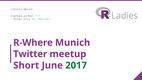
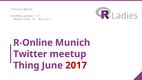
R-Where: R-Where -> R-Online (33, 43)
Short: Short -> Thing (26, 65)
2017 colour: green -> red (76, 65)
